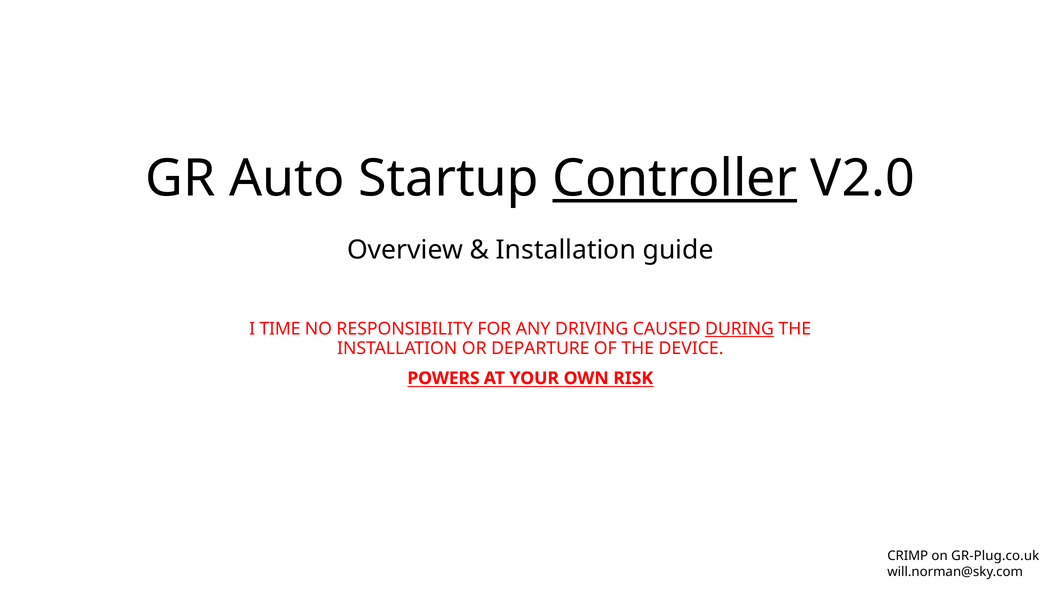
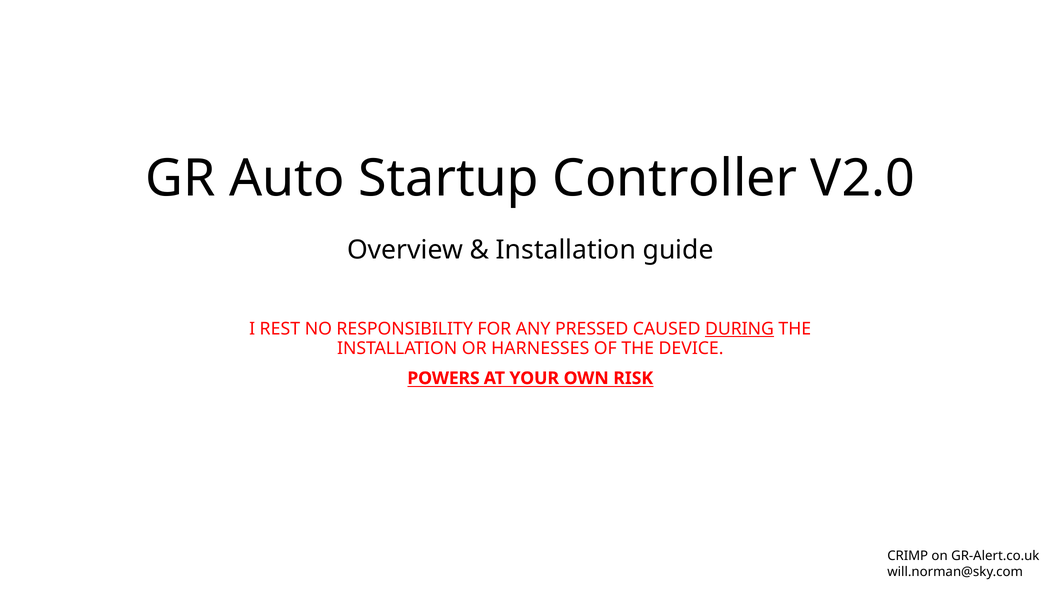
Controller underline: present -> none (675, 178)
TIME: TIME -> REST (280, 329)
DRIVING: DRIVING -> PRESSED (592, 329)
DEPARTURE: DEPARTURE -> HARNESSES (540, 348)
GR-Plug.co.uk: GR-Plug.co.uk -> GR-Alert.co.uk (995, 556)
